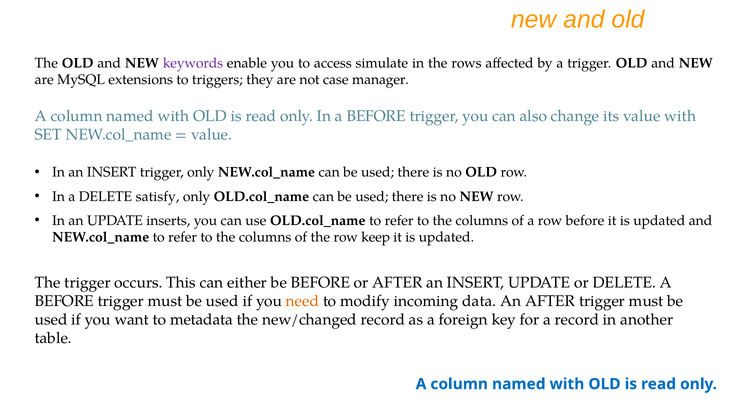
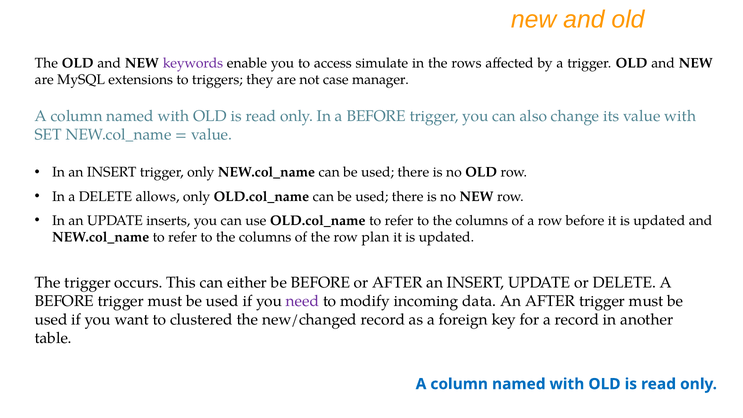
satisfy: satisfy -> allows (158, 196)
keep: keep -> plan (376, 237)
need colour: orange -> purple (302, 301)
metadata: metadata -> clustered (201, 320)
